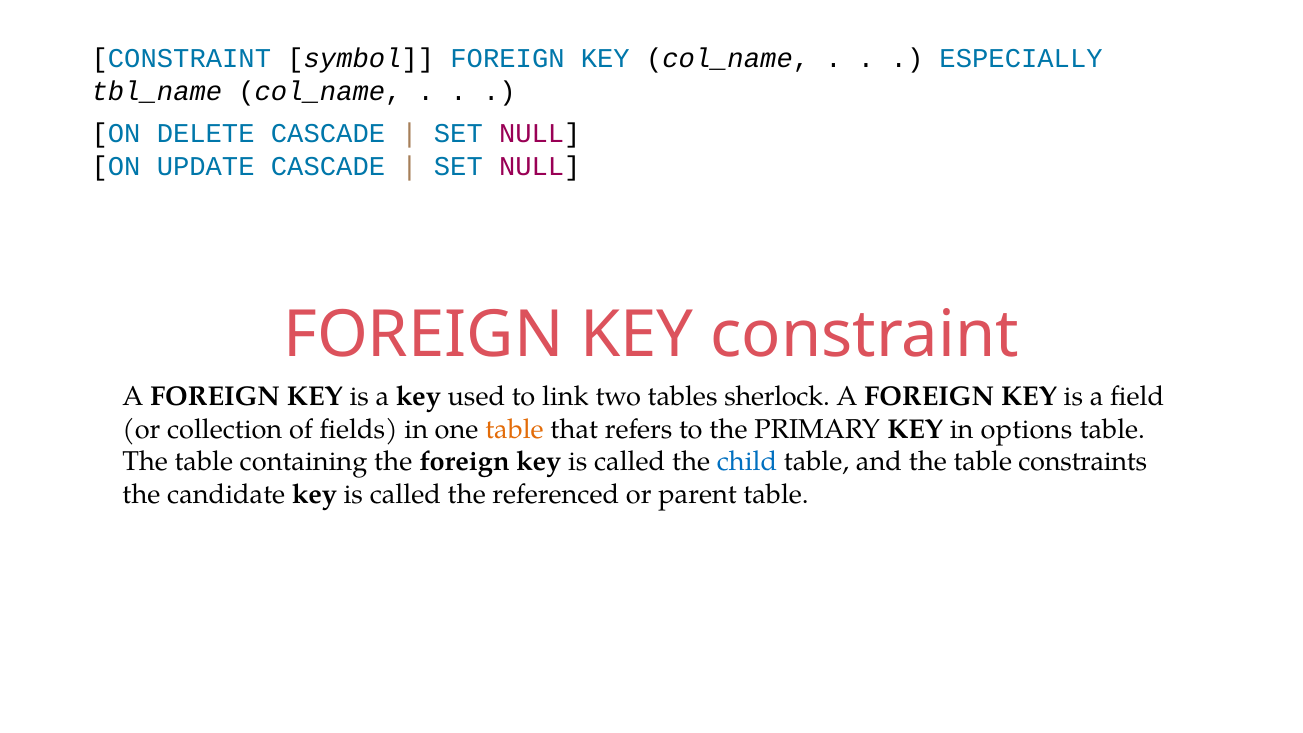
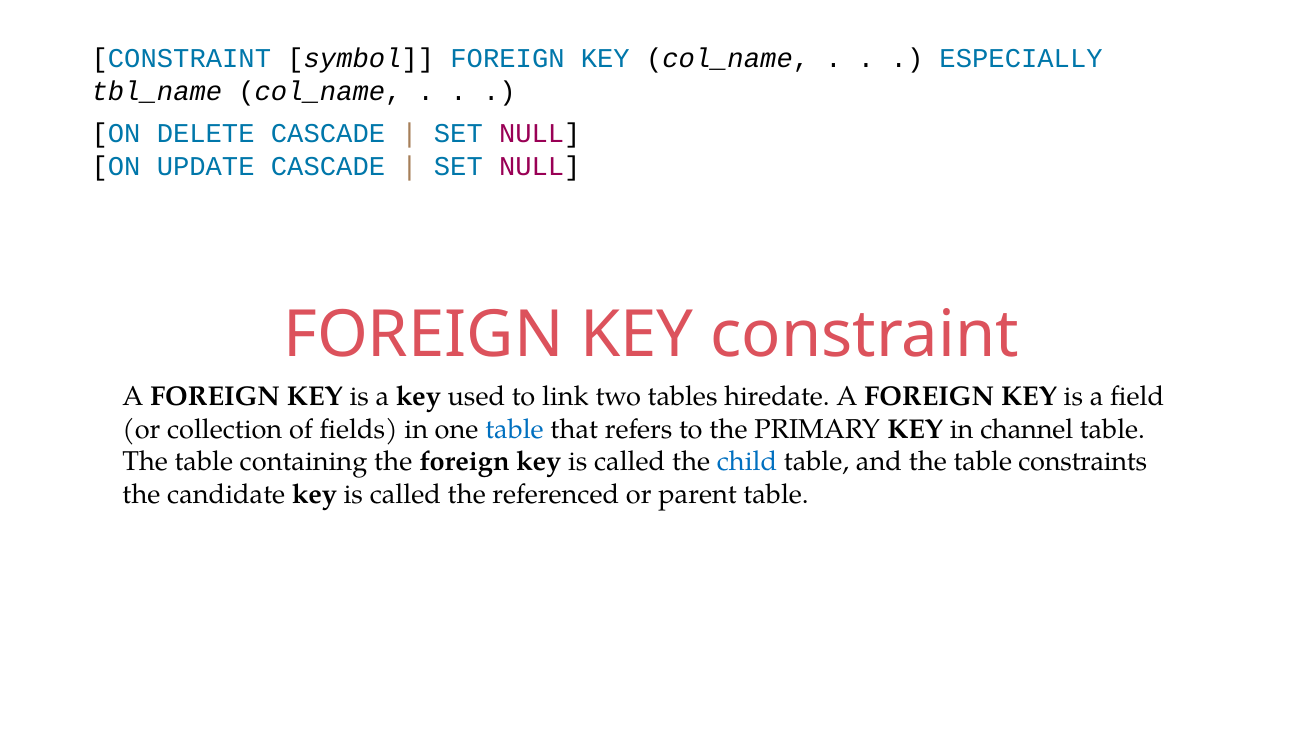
sherlock: sherlock -> hiredate (777, 396)
table colour: orange -> blue (515, 429)
options: options -> channel (1027, 429)
